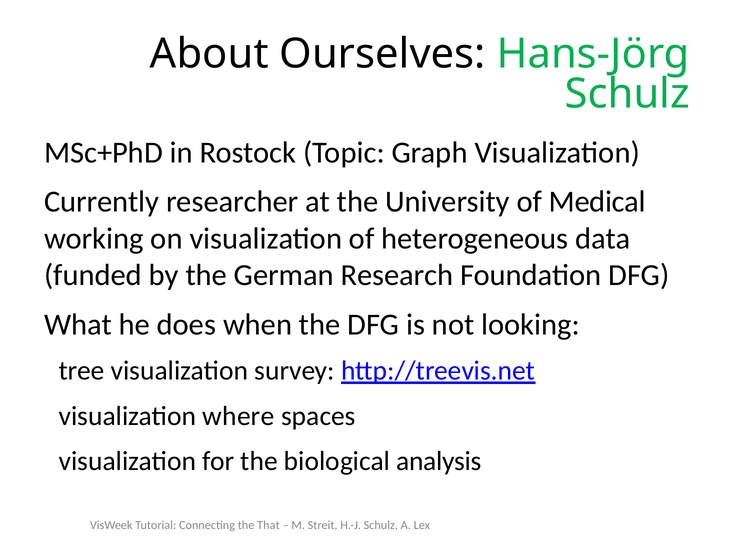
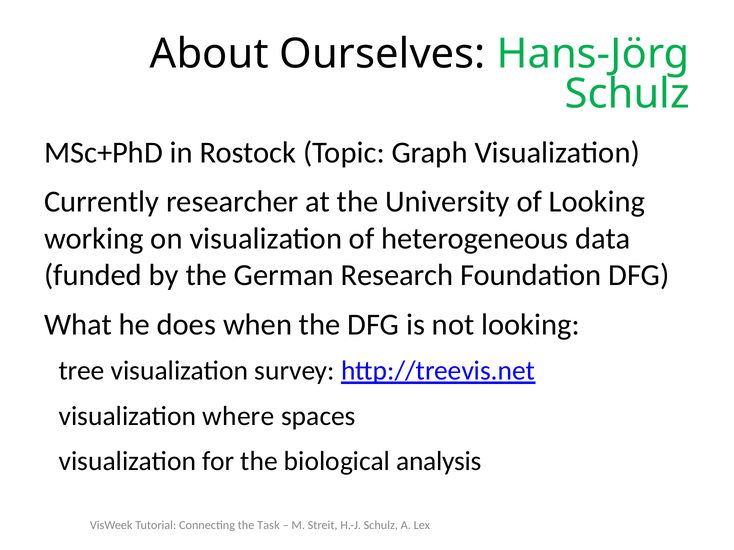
of Medical: Medical -> Looking (597, 202)
That: That -> Task (268, 526)
